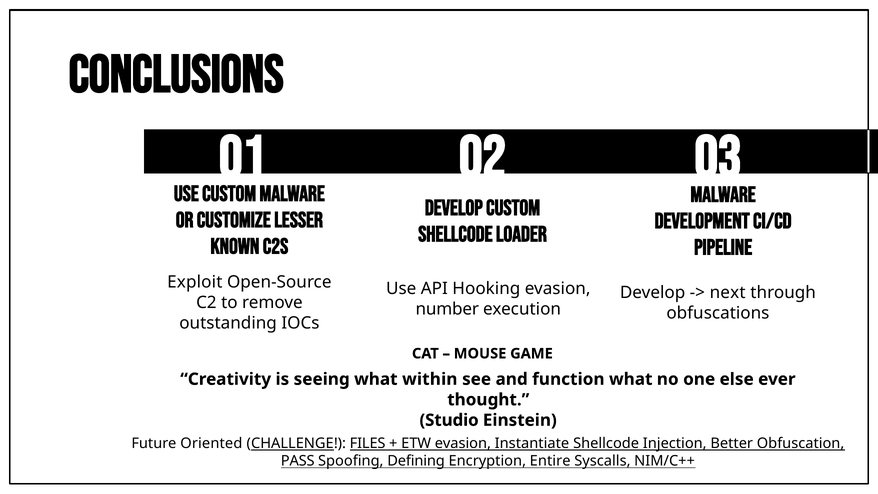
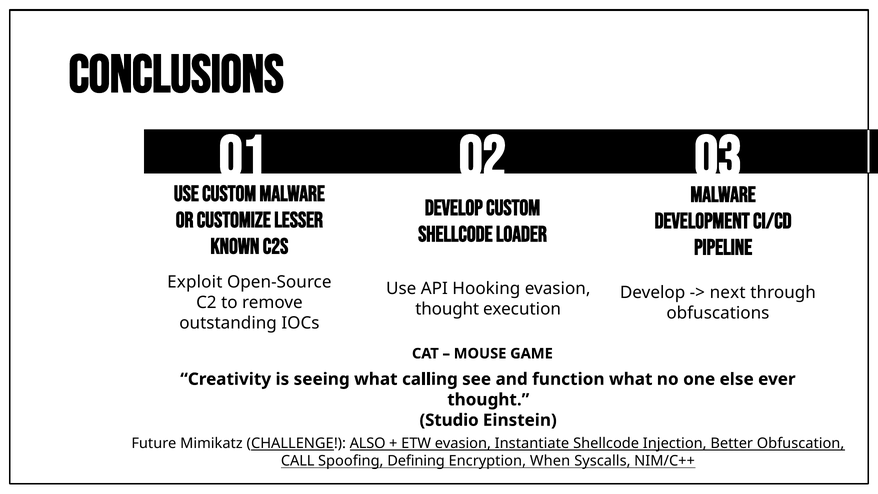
number: number -> thought (447, 309)
within: within -> calling (430, 379)
Oriented: Oriented -> Mimikatz (211, 443)
FILES: FILES -> ALSO (368, 443)
PASS: PASS -> CALL (298, 461)
Entire: Entire -> When (550, 461)
